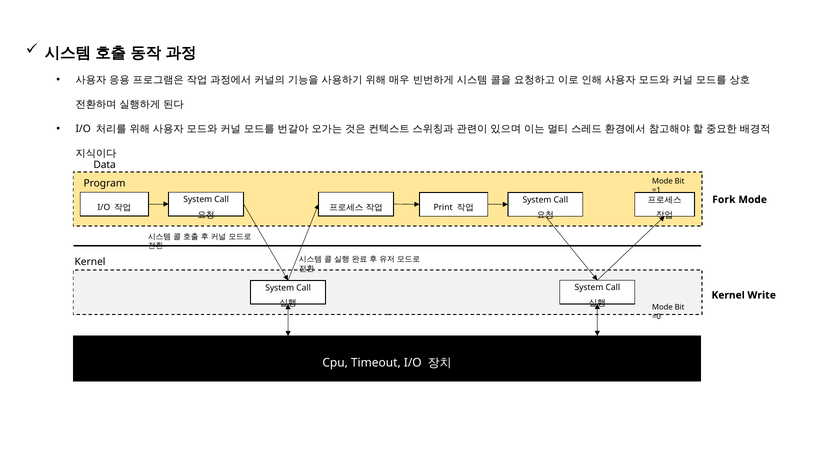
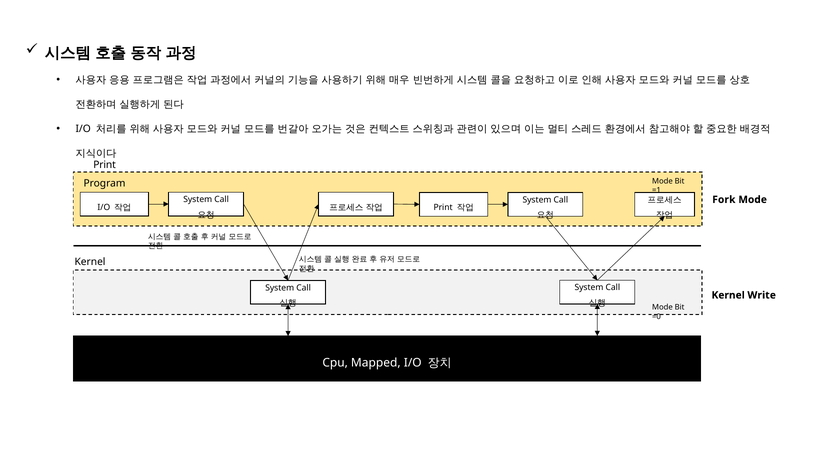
Data: Data -> Print (105, 165)
Timeout: Timeout -> Mapped (376, 363)
